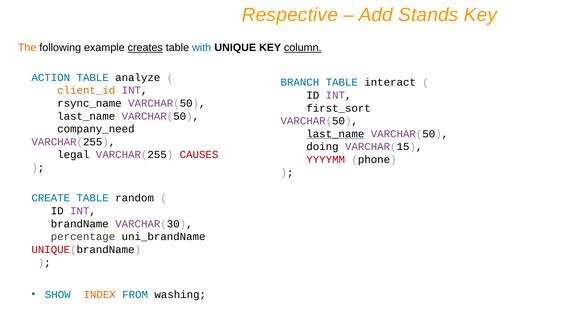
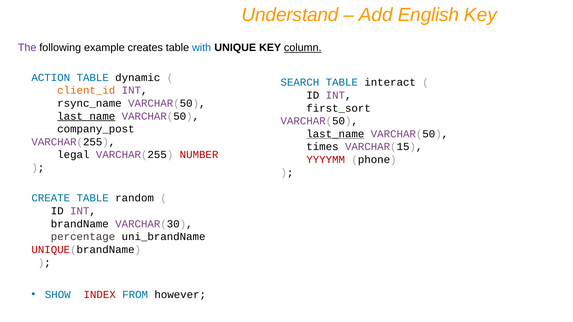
Respective: Respective -> Understand (290, 15)
Stands: Stands -> English (429, 15)
The colour: orange -> purple (27, 48)
creates underline: present -> none (145, 48)
analyze: analyze -> dynamic (138, 78)
BRANCH: BRANCH -> SEARCH (300, 82)
last_name underline: none -> present (86, 116)
company_need: company_need -> company_post (96, 129)
doing: doing -> times (322, 147)
CAUSES: CAUSES -> NUMBER (199, 155)
INDEX colour: orange -> red (100, 295)
washing: washing -> however (180, 295)
